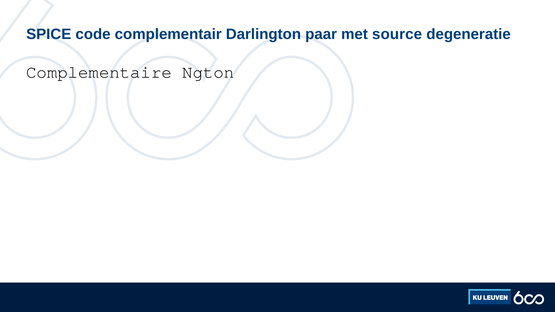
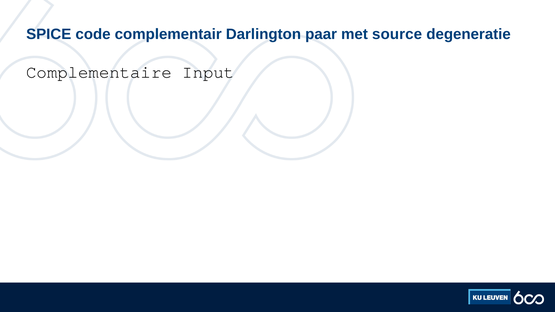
Ngton: Ngton -> Input (208, 72)
